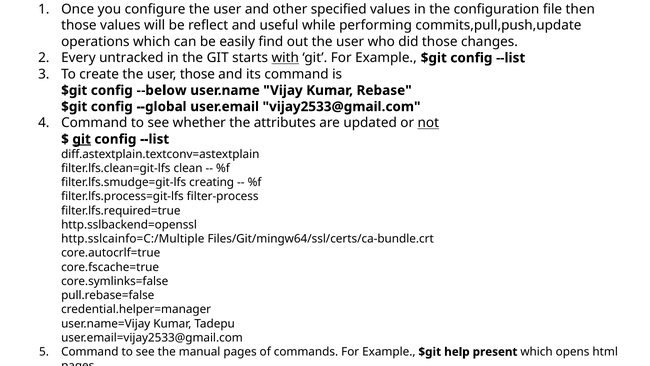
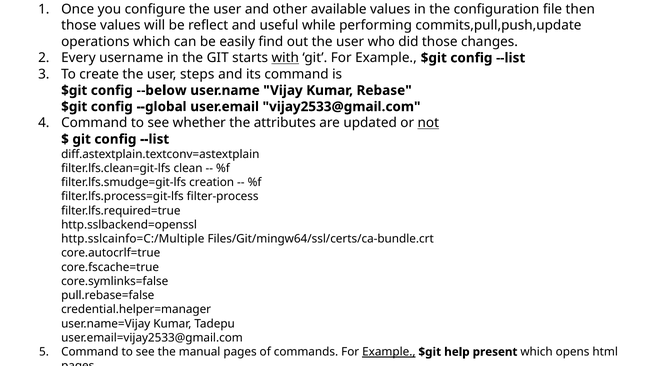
specified: specified -> available (339, 9)
untracked: untracked -> username (131, 58)
user those: those -> steps (197, 74)
git underline: present -> none (82, 139)
creating: creating -> creation (212, 182)
Example underline: none -> present (389, 352)
